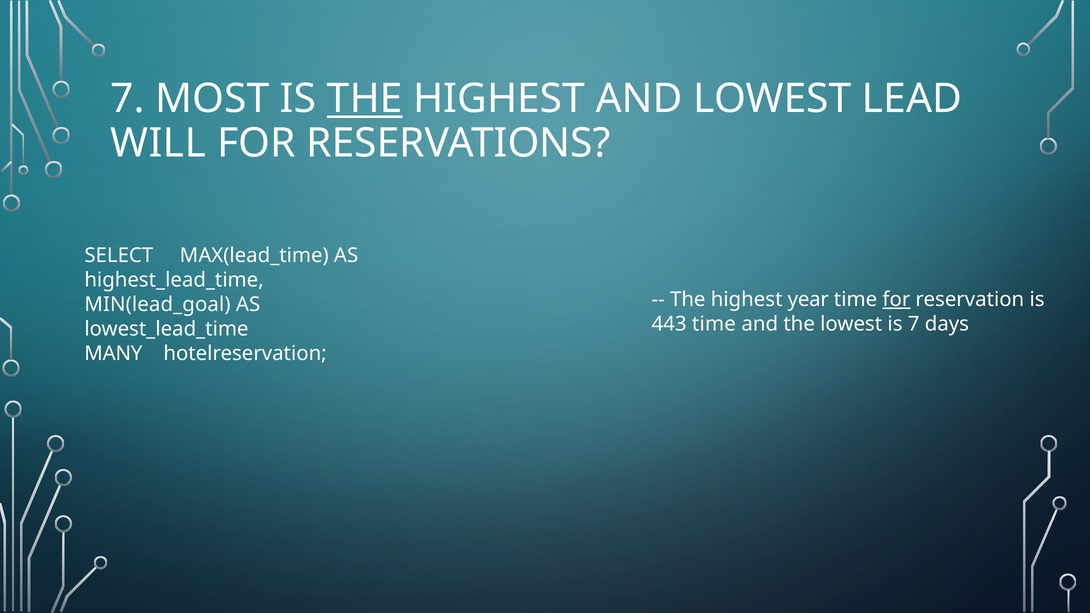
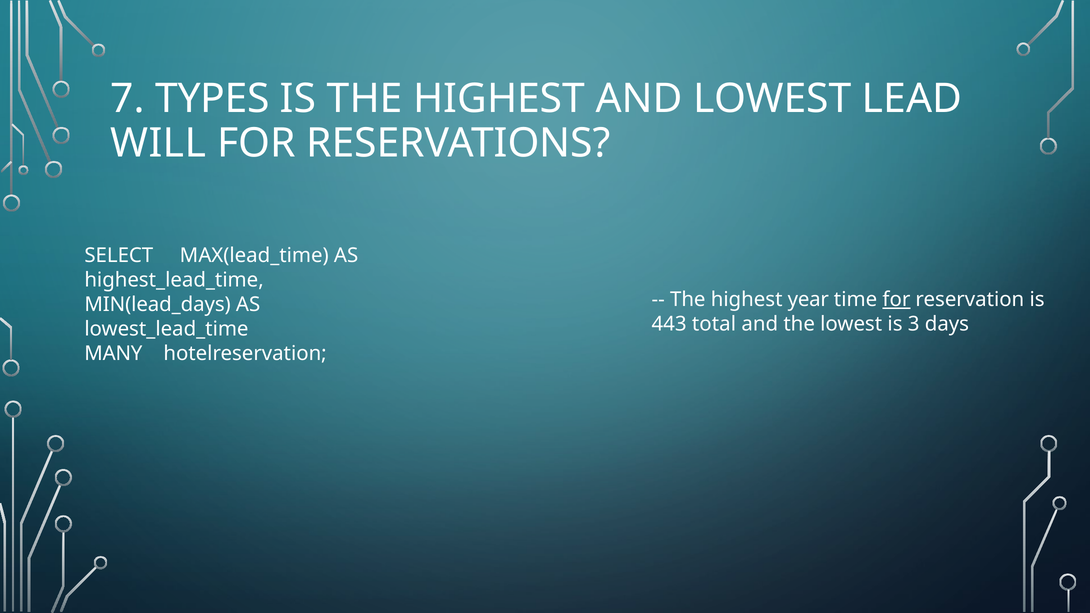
MOST: MOST -> TYPES (212, 99)
THE underline: present -> none (365, 99)
MIN(lead_goal: MIN(lead_goal -> MIN(lead_days (158, 304)
443 time: time -> total (714, 324)
is 7: 7 -> 3 (914, 324)
